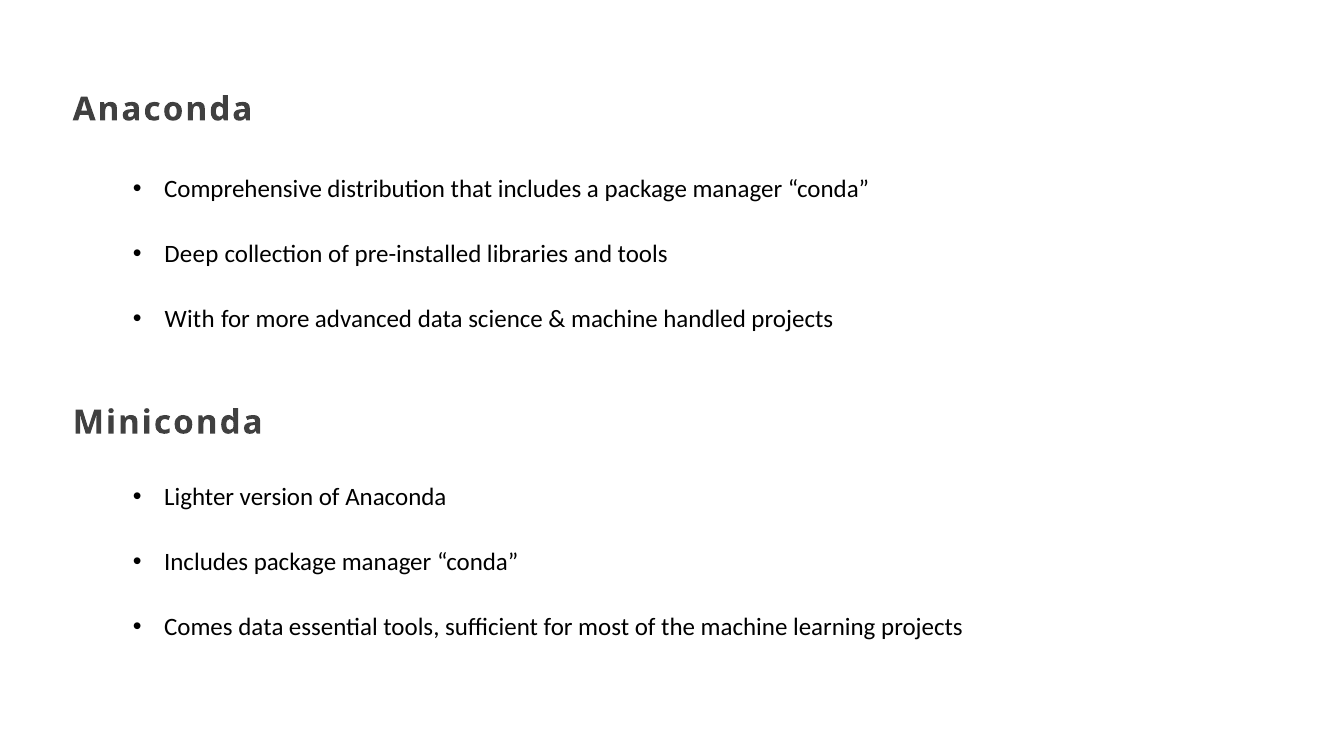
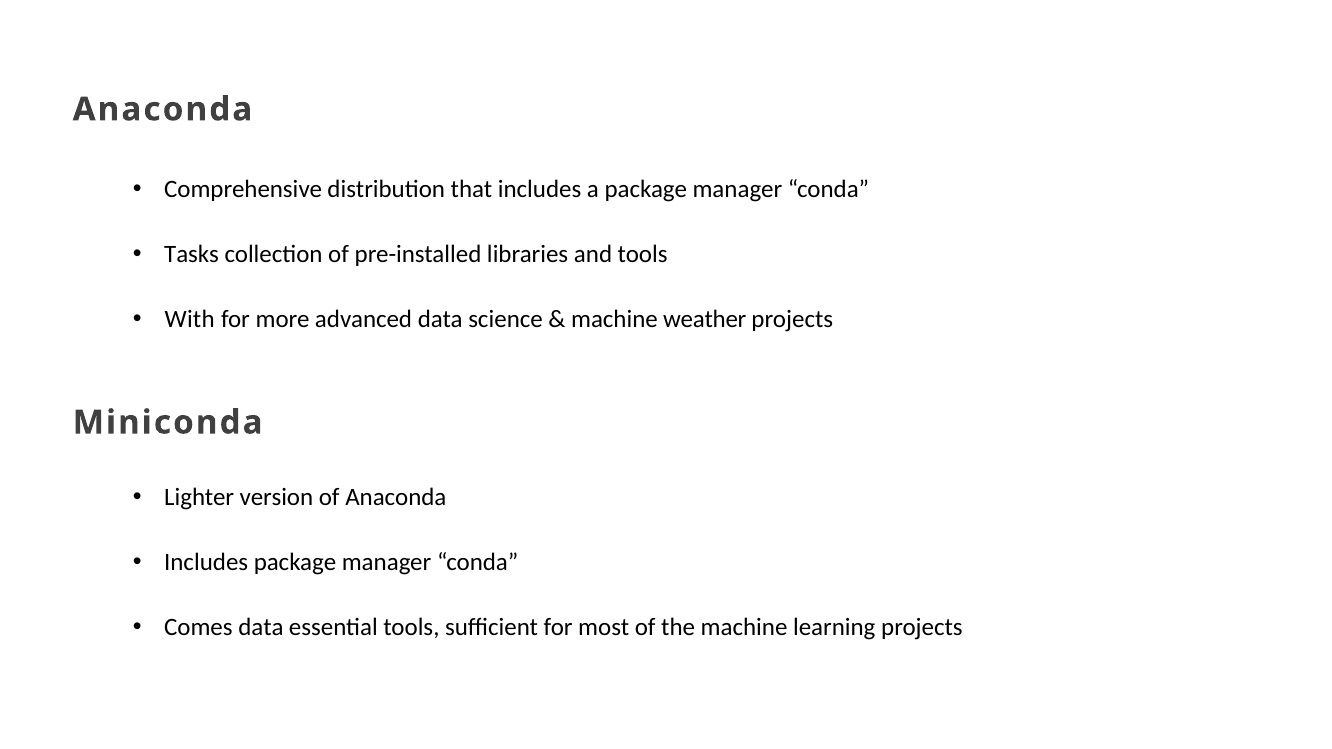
Deep: Deep -> Tasks (192, 255)
handled: handled -> weather (705, 320)
